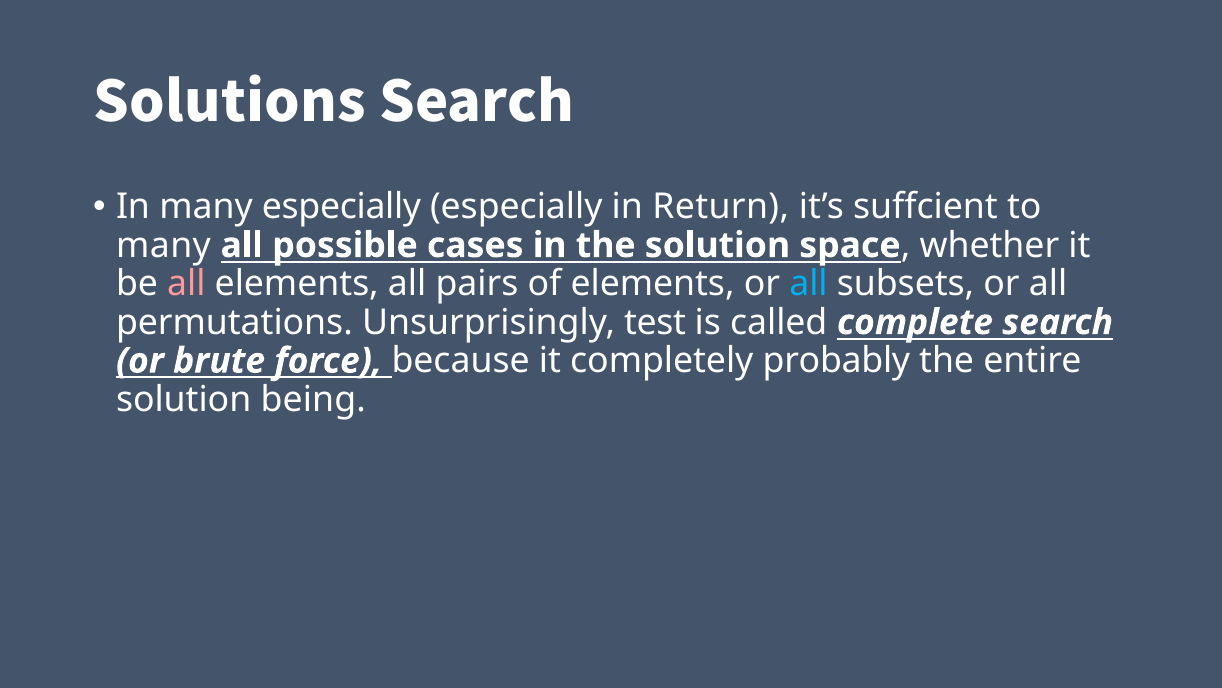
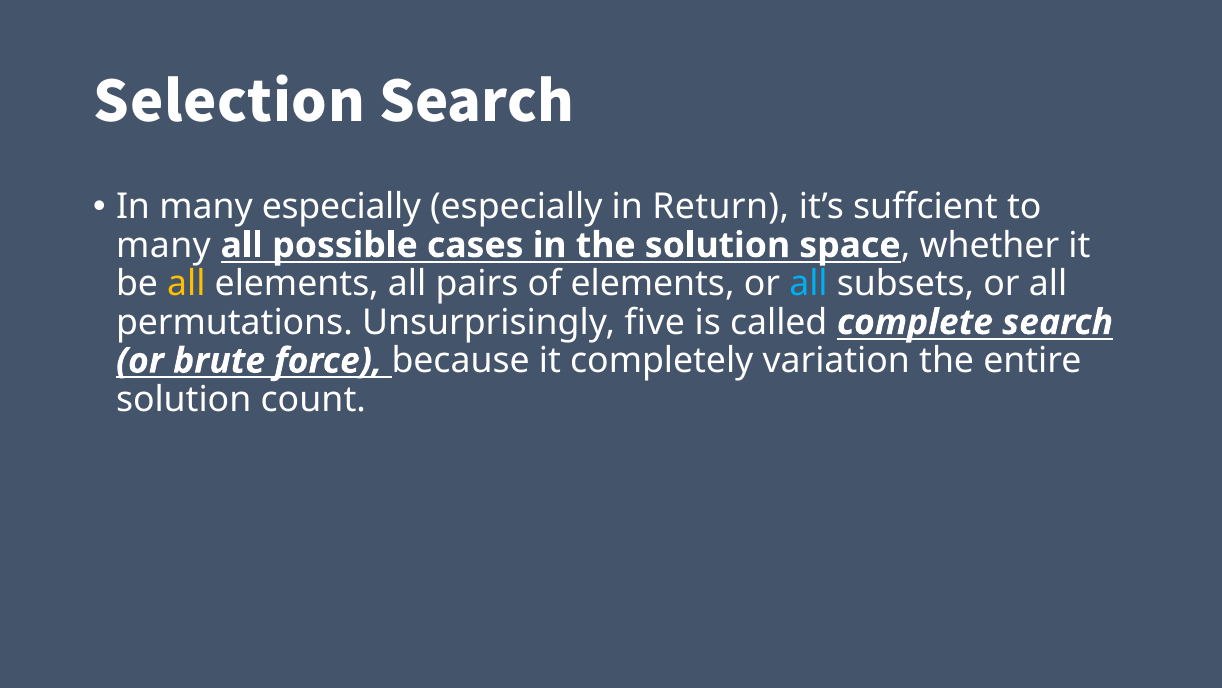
Solutions: Solutions -> Selection (230, 103)
all colour: pink -> yellow (186, 284)
test: test -> five (655, 322)
probably: probably -> variation (836, 361)
being: being -> count (313, 399)
